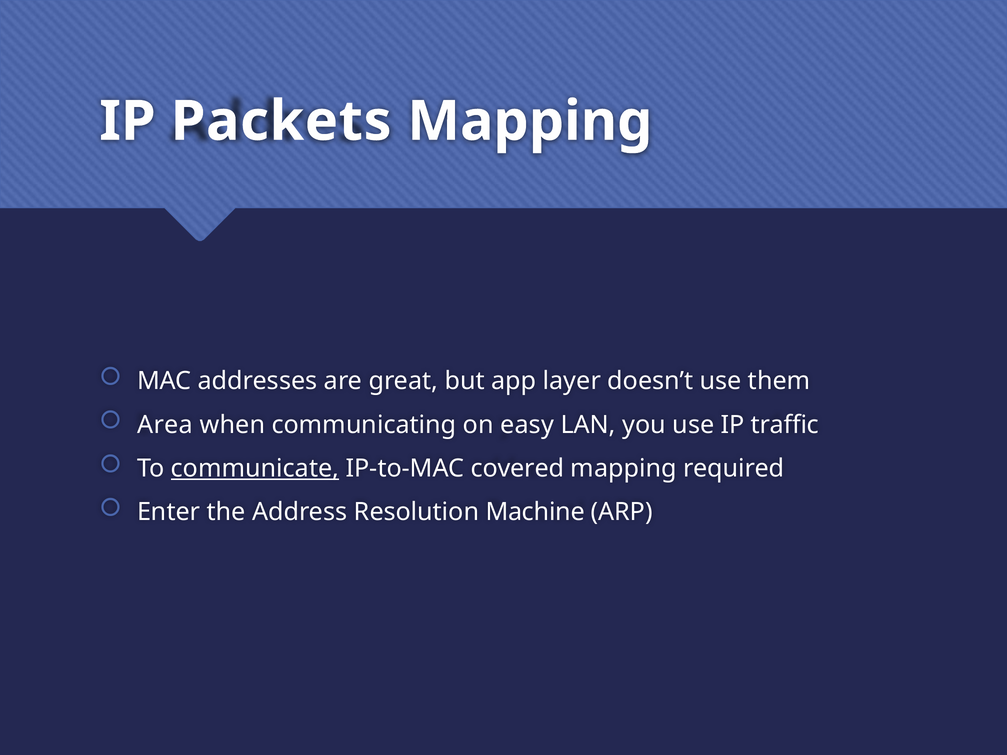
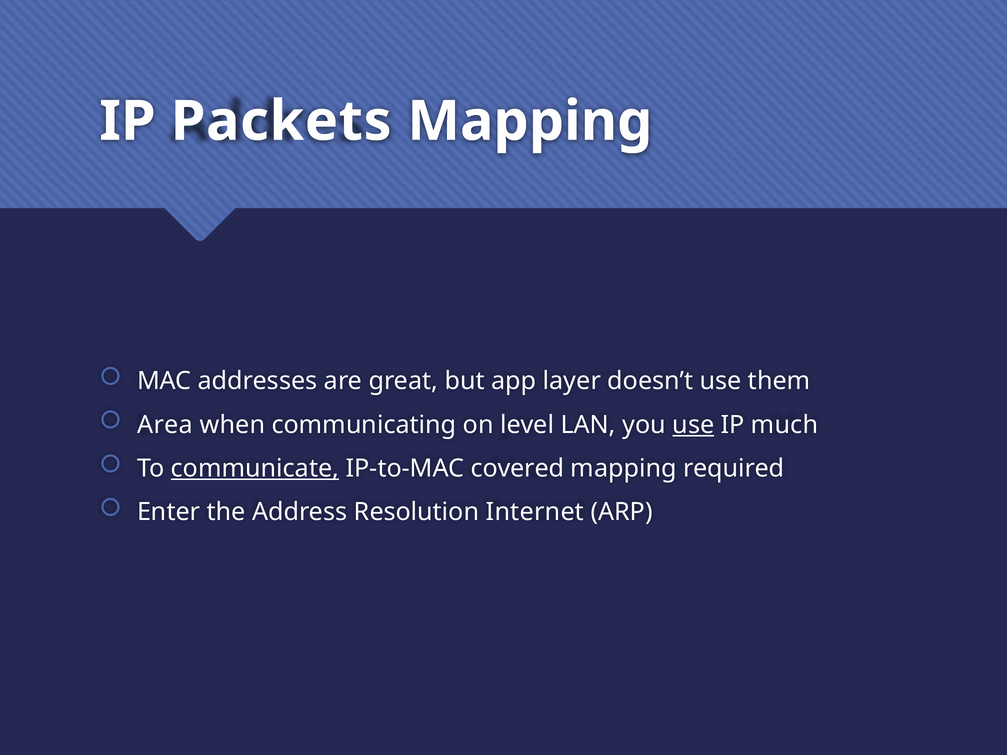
easy: easy -> level (527, 425)
use underline: none -> present (693, 425)
traffic: traffic -> much (785, 425)
Machine: Machine -> Internet (535, 512)
